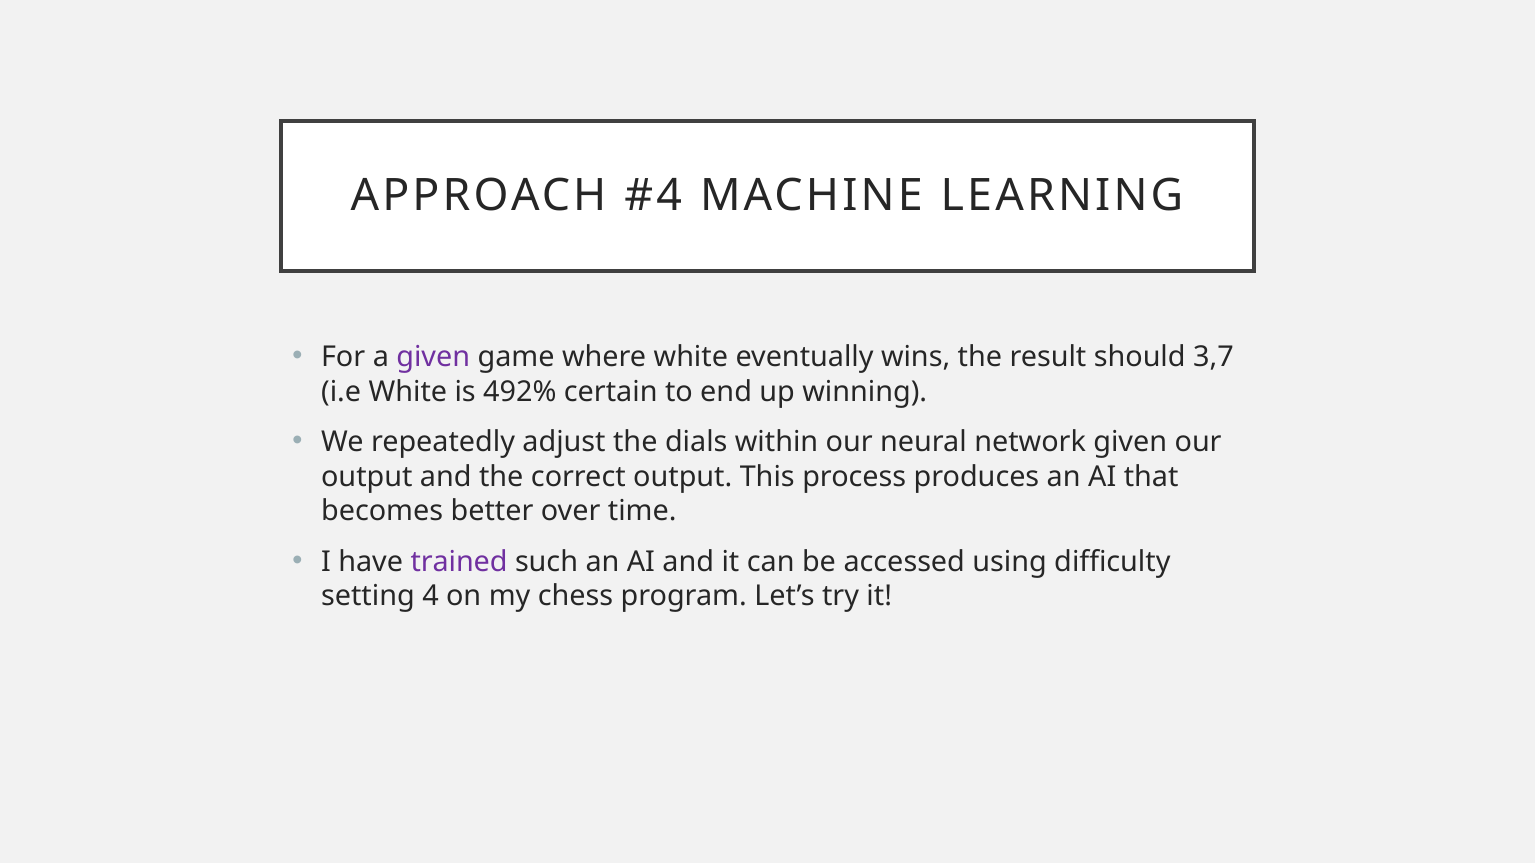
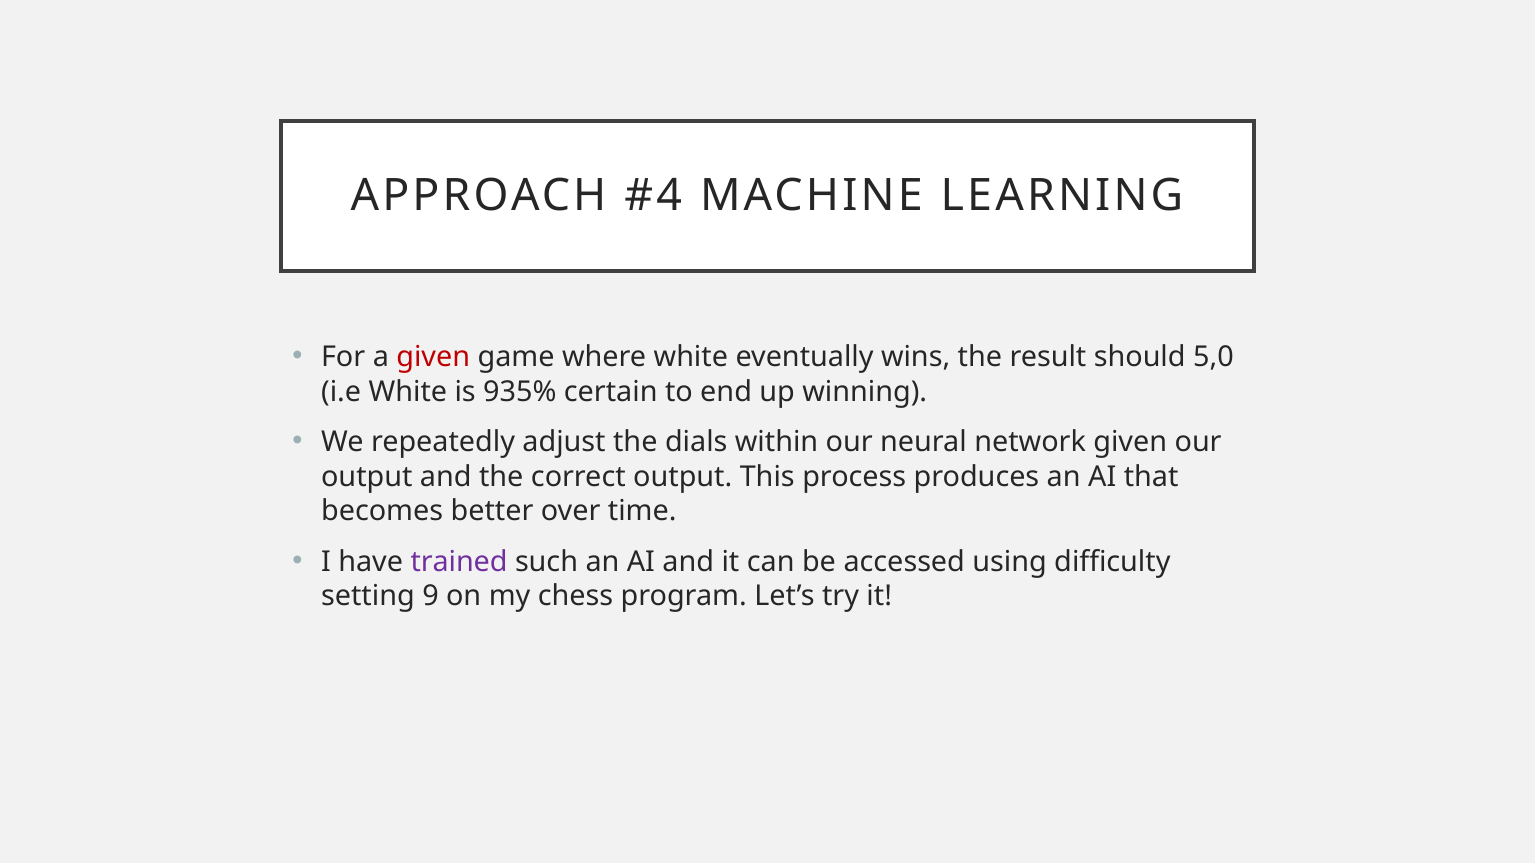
given colour: purple -> red (433, 357)
3,7: 3,7 -> 5,0 (1213, 357)
492%: 492% -> 935% (520, 392)
4: 4 -> 9 (430, 596)
